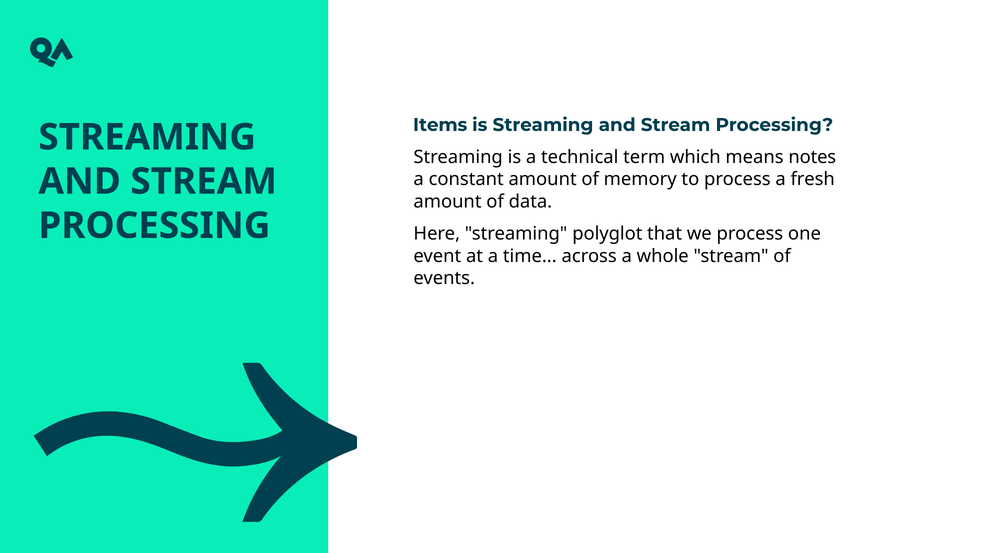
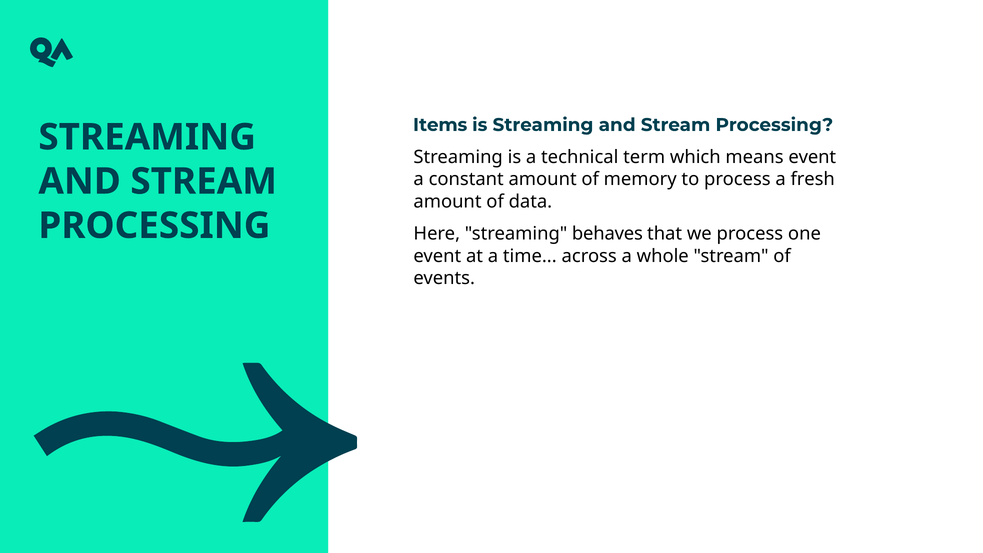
means notes: notes -> event (812, 157)
polyglot: polyglot -> behaves (607, 234)
